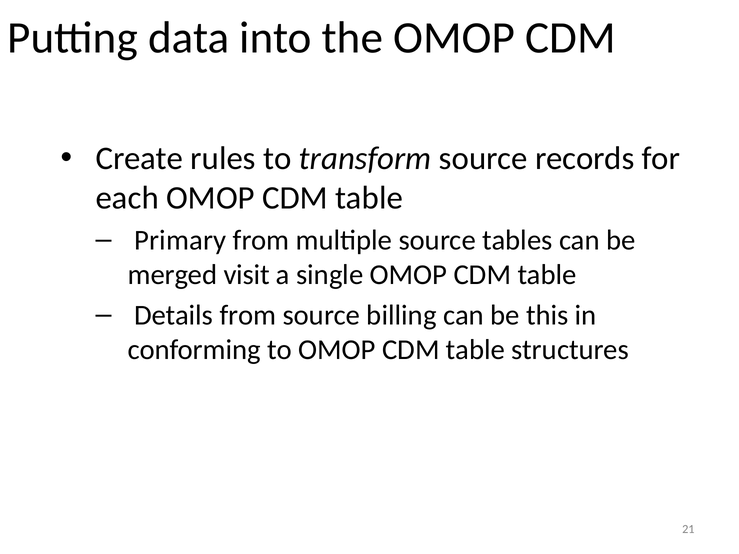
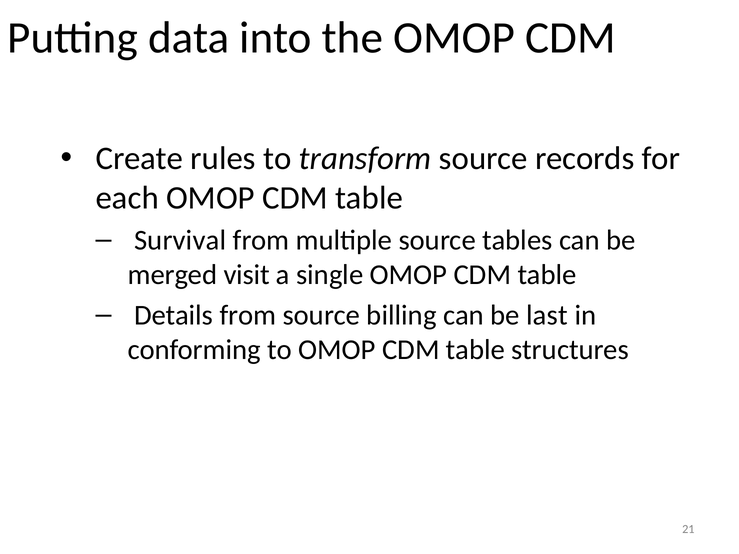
Primary: Primary -> Survival (180, 241)
this: this -> last (547, 315)
